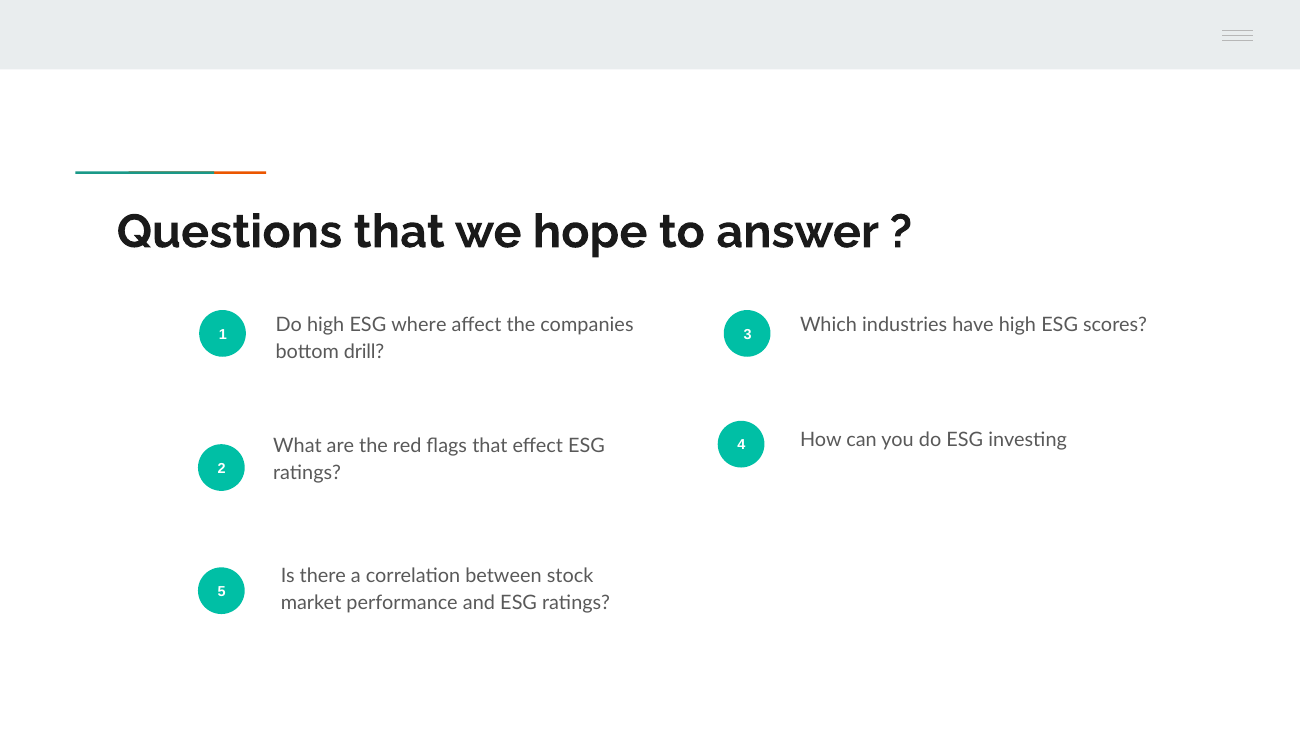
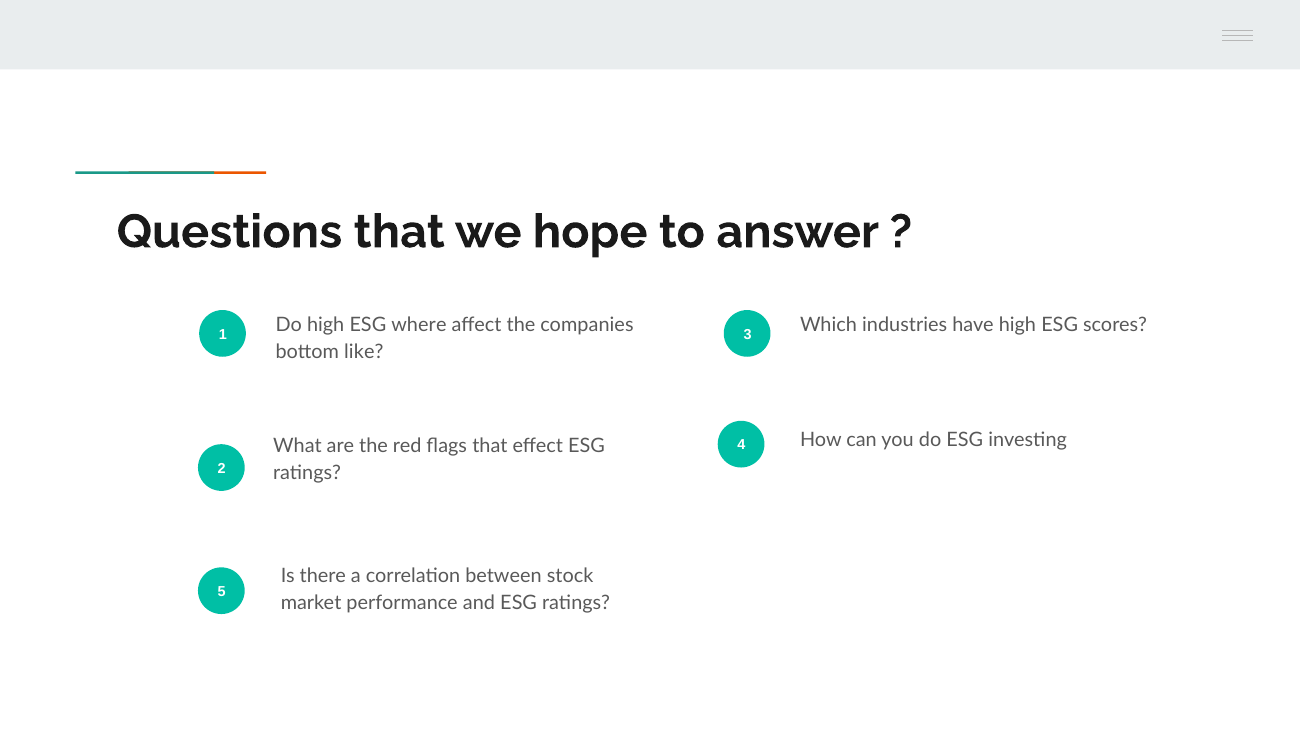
drill: drill -> like (364, 352)
